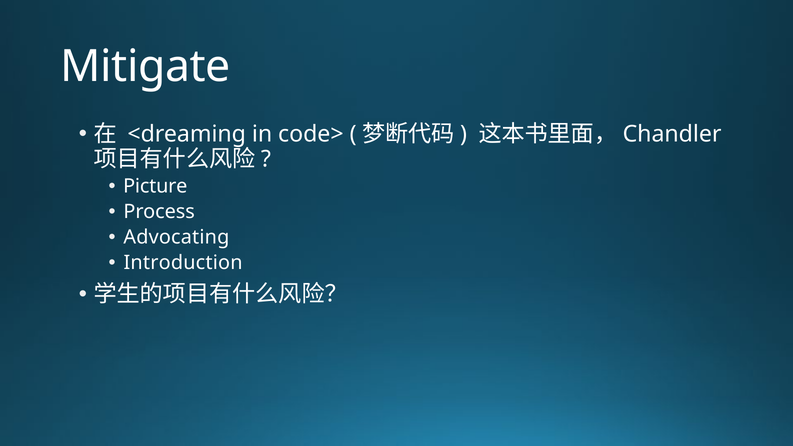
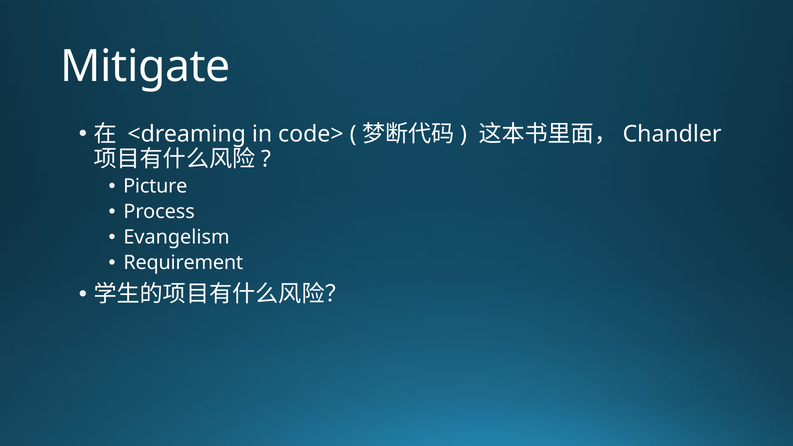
Advocating: Advocating -> Evangelism (176, 237)
Introduction: Introduction -> Requirement (183, 263)
